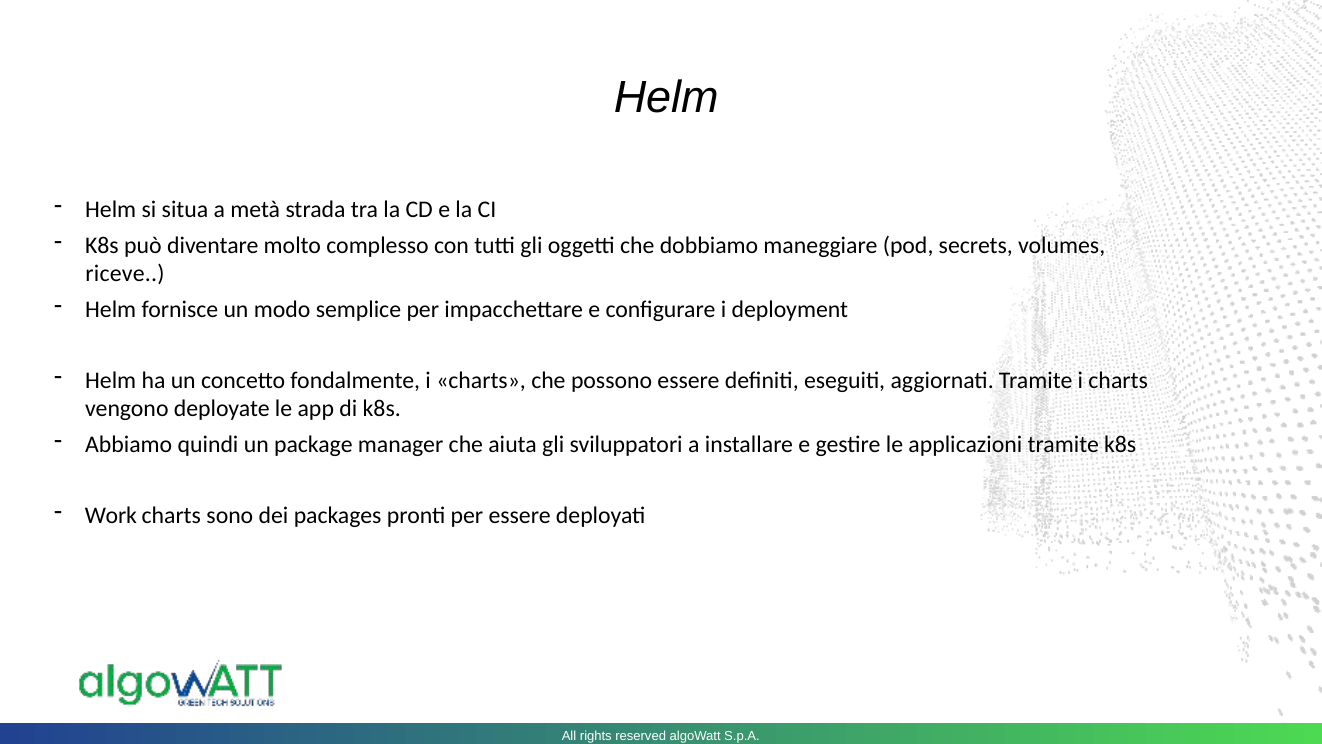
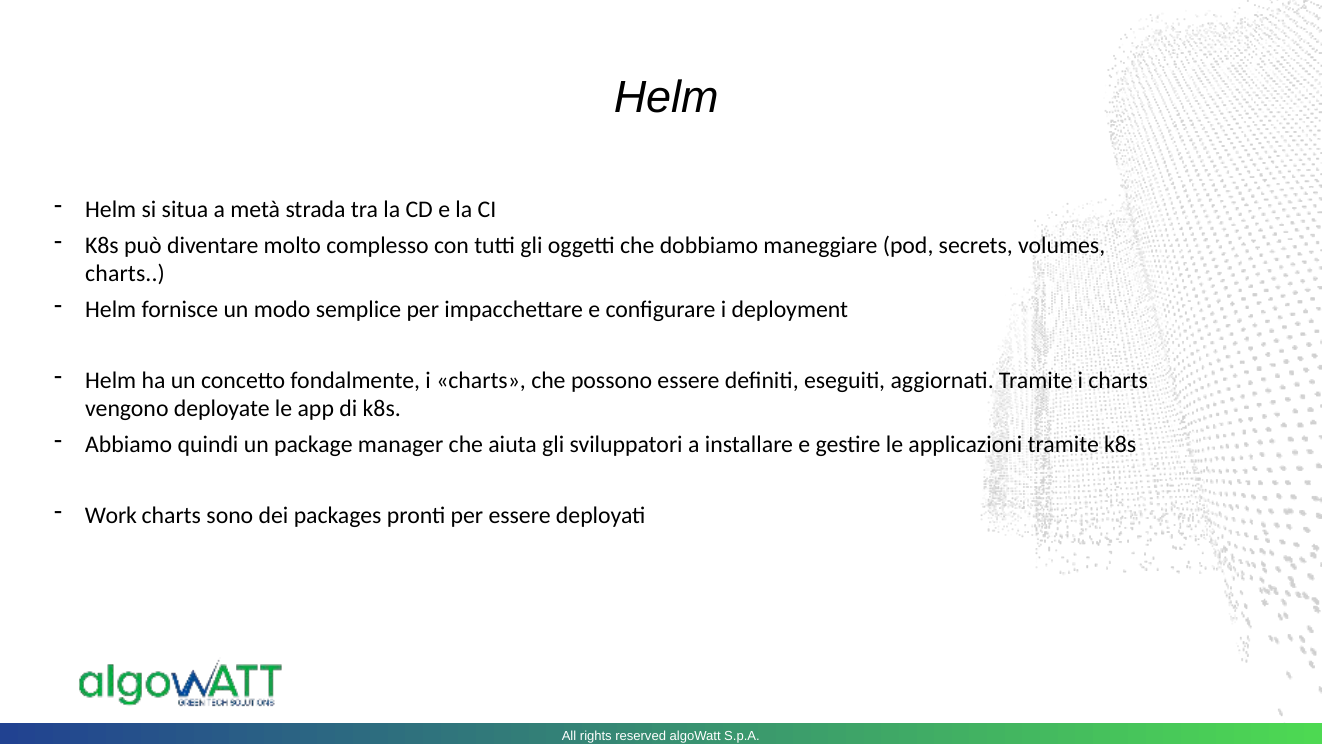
riceve: riceve -> charts (125, 274)
